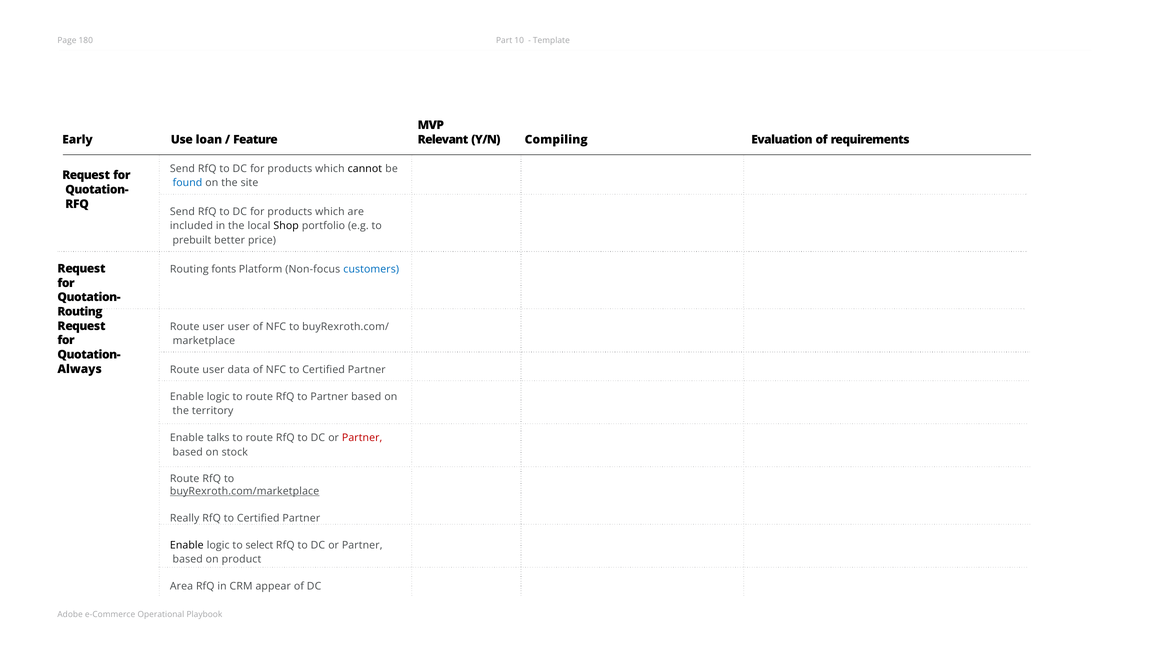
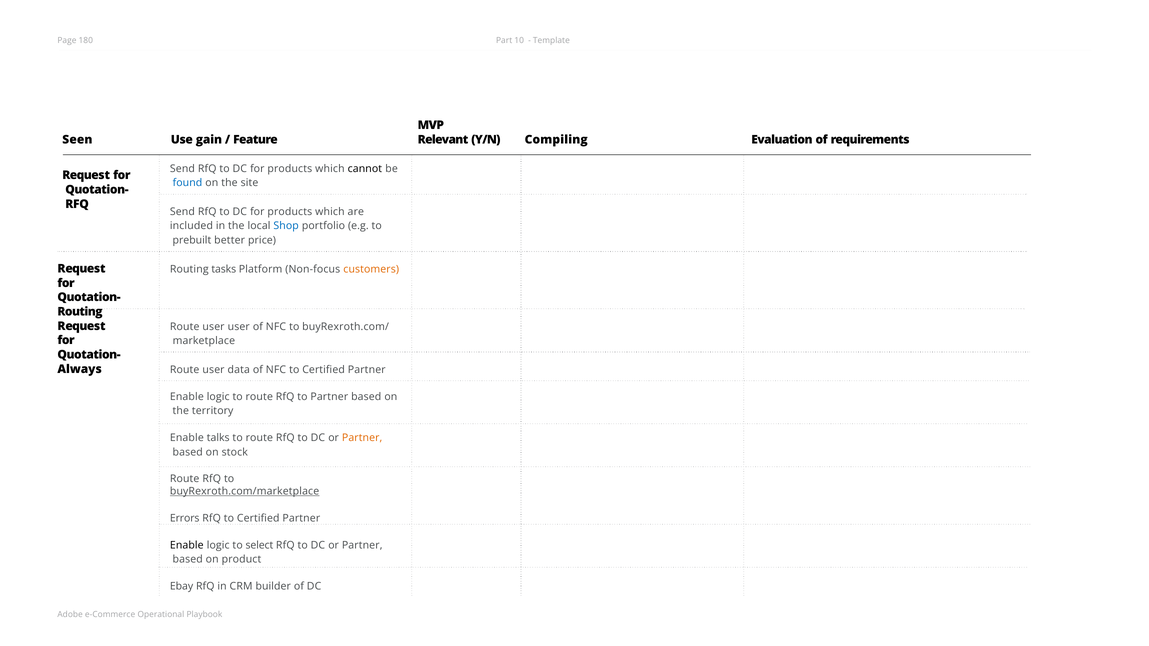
Early: Early -> Seen (77, 140)
loan: loan -> gain (209, 140)
Shop colour: black -> blue (286, 226)
fonts: fonts -> tasks (224, 269)
customers colour: blue -> orange (371, 269)
Partner colour: red -> orange (362, 438)
Really: Really -> Errors (185, 519)
Area: Area -> Ebay (182, 587)
appear: appear -> builder (273, 587)
